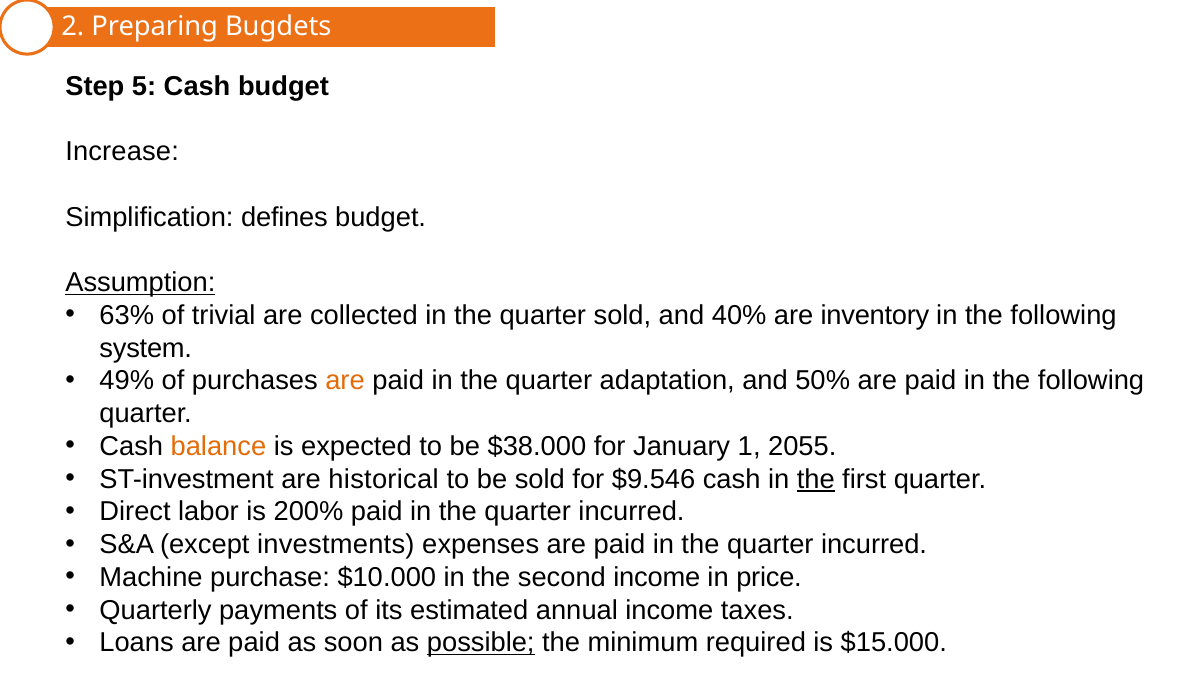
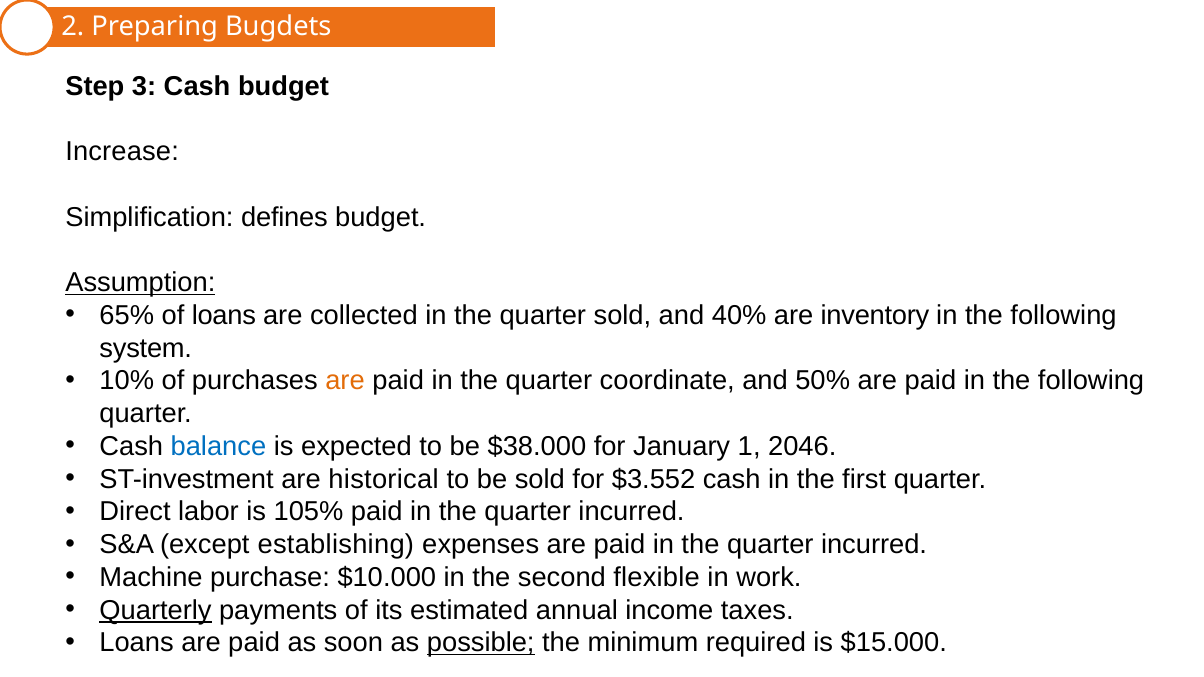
5: 5 -> 3 (144, 86)
63%: 63% -> 65% (127, 316)
of trivial: trivial -> loans (224, 316)
49%: 49% -> 10% (127, 381)
adaptation: adaptation -> coordinate (667, 381)
balance colour: orange -> blue (218, 447)
2055: 2055 -> 2046 (802, 447)
$9.546: $9.546 -> $3.552 (654, 479)
the underline: present -> none (816, 479)
200%: 200% -> 105% (308, 512)
investments: investments -> establishing (336, 545)
second income: income -> flexible (657, 578)
price: price -> work (769, 578)
Quarterly underline: none -> present (156, 610)
